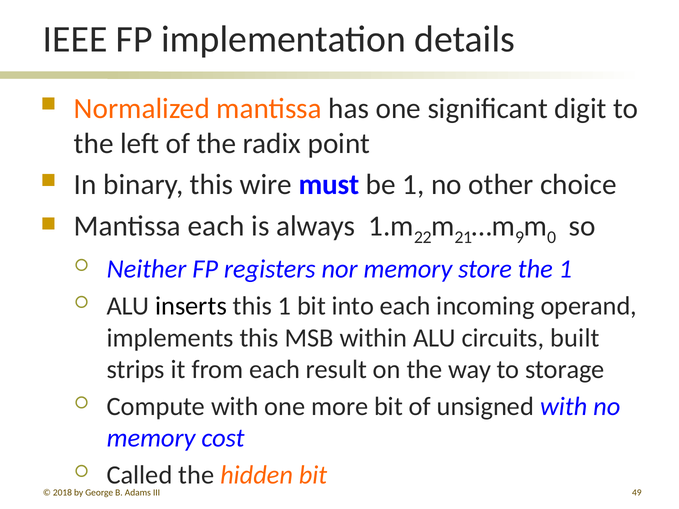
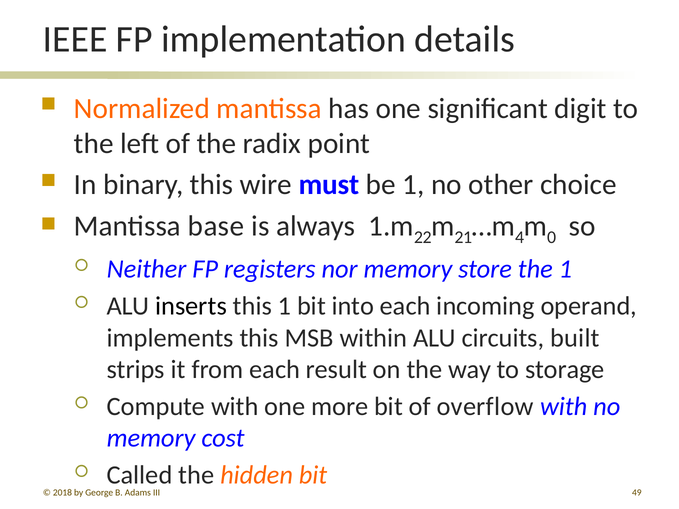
Mantissa each: each -> base (216, 226)
9: 9 -> 4 (520, 237)
unsigned: unsigned -> overflow (485, 407)
